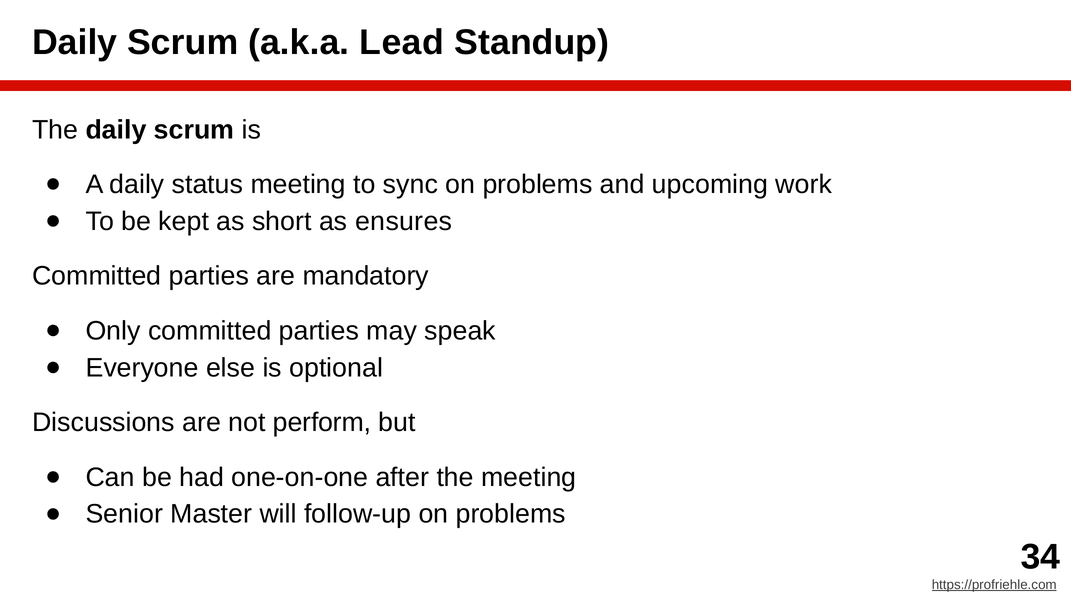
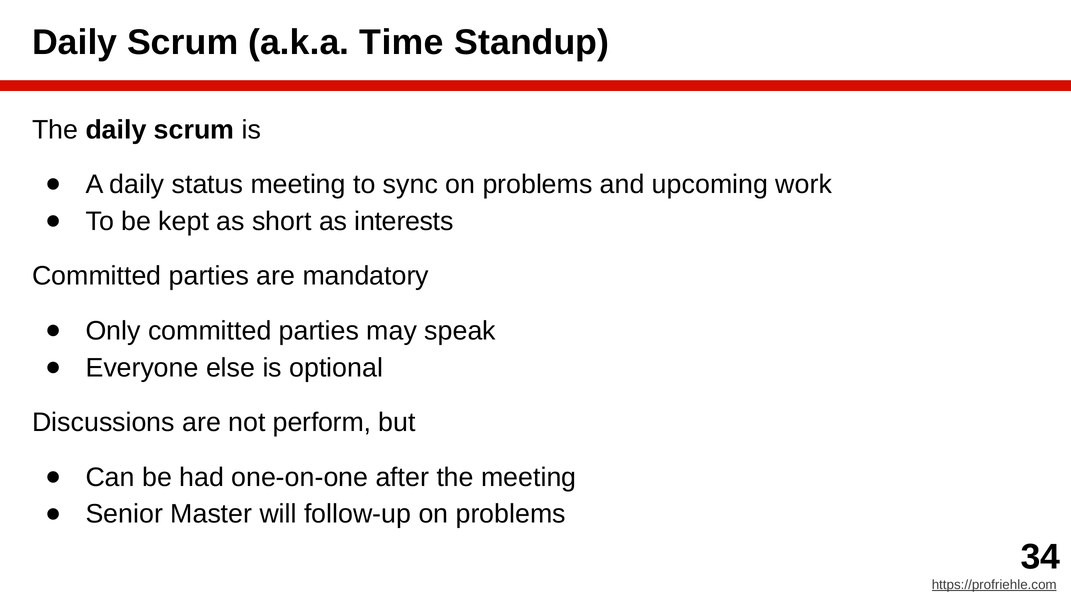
Lead: Lead -> Time (402, 43)
ensures: ensures -> interests (404, 222)
